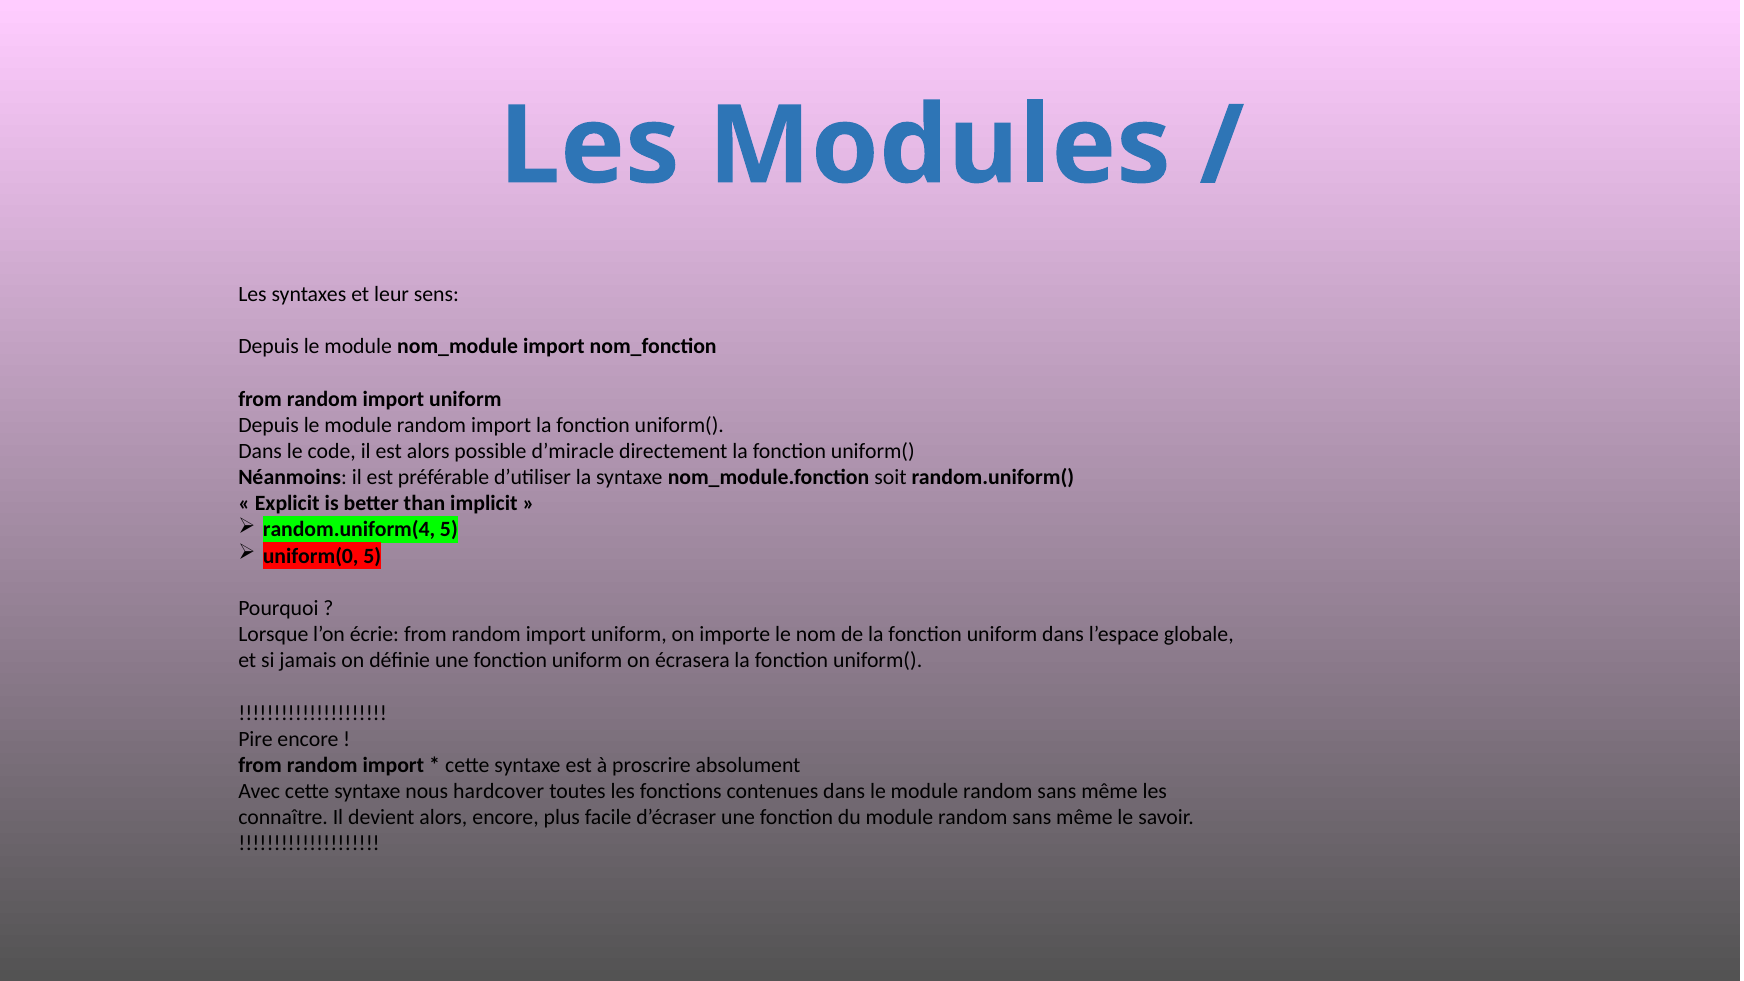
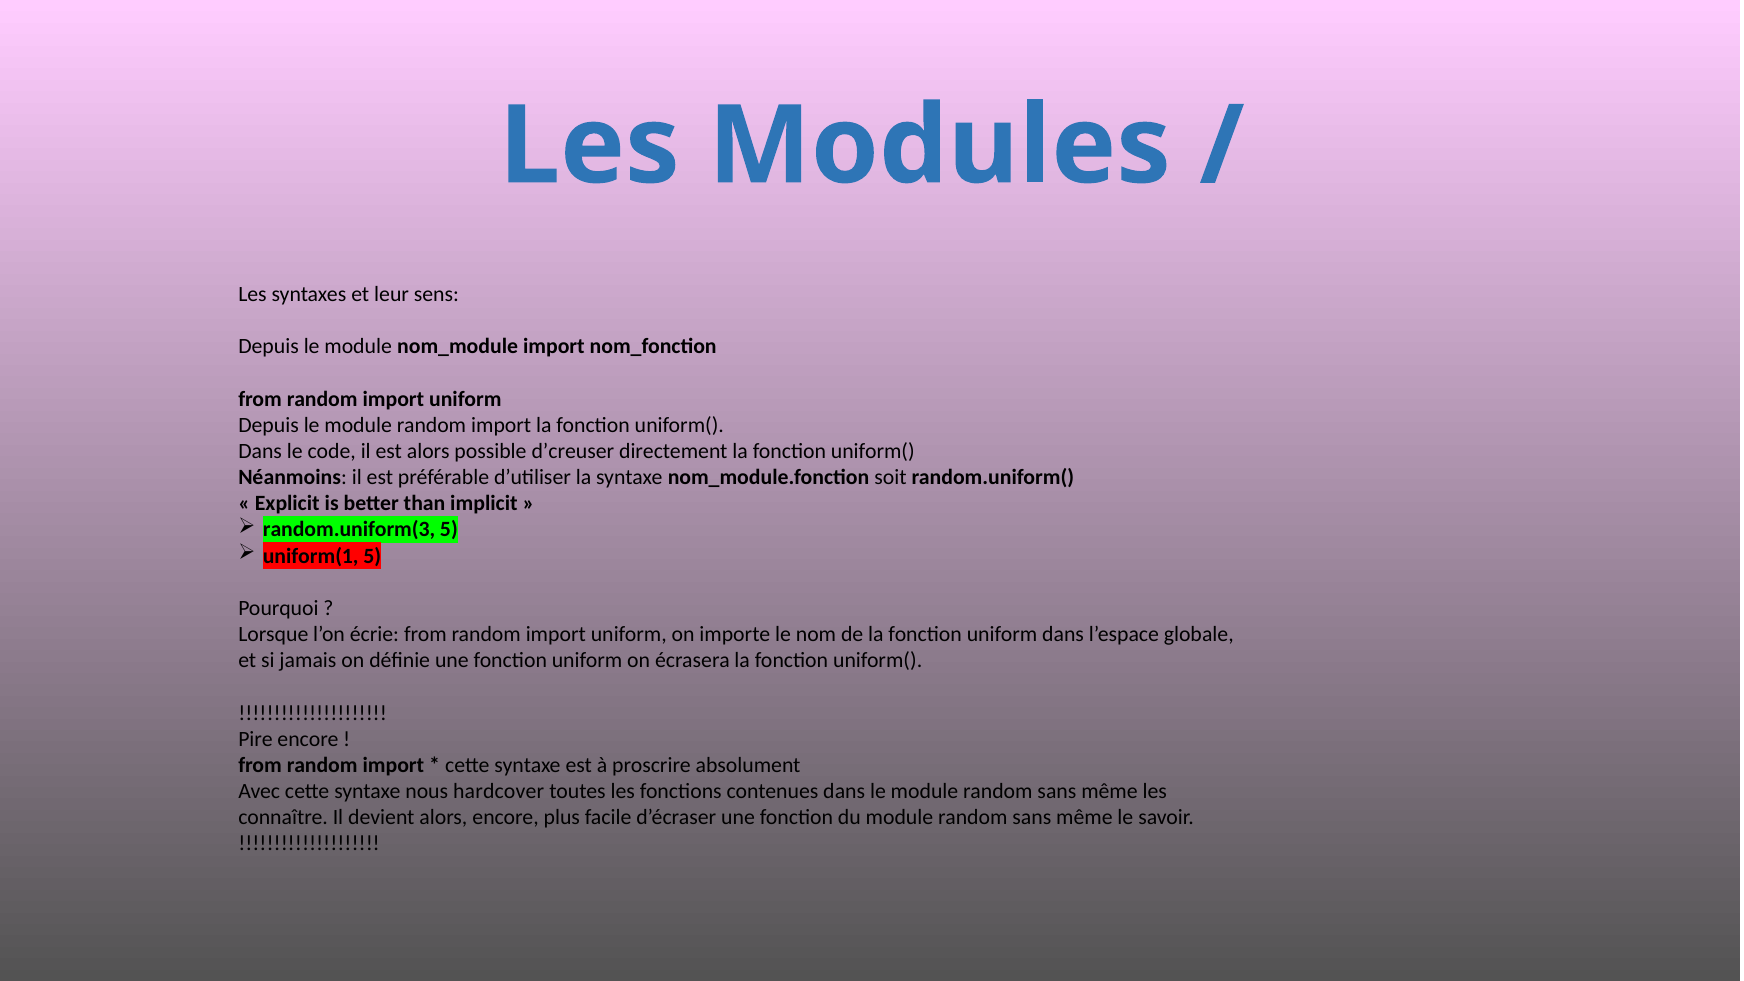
d’miracle: d’miracle -> d’creuser (573, 451)
random.uniform(4: random.uniform(4 -> random.uniform(3 (349, 530)
uniform(0: uniform(0 -> uniform(1 (311, 556)
